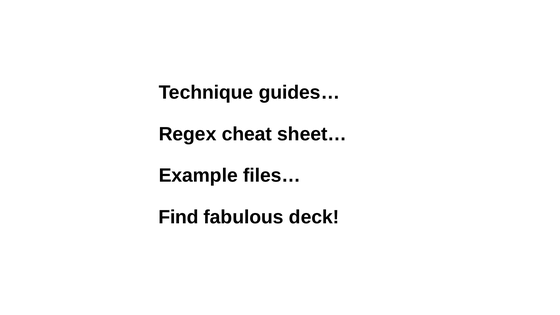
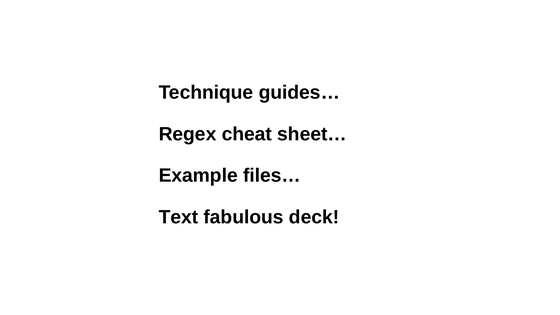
Find: Find -> Text (178, 217)
